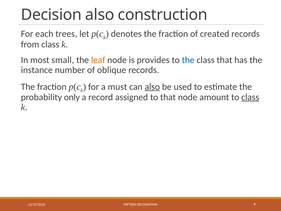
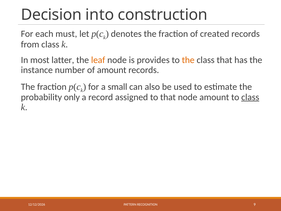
Decision also: also -> into (100, 15)
trees: trees -> must (66, 34)
small: small -> latter (63, 60)
the colour: blue -> orange (188, 60)
of oblique: oblique -> amount (112, 70)
must: must -> small (118, 87)
also underline: present -> none (152, 87)
